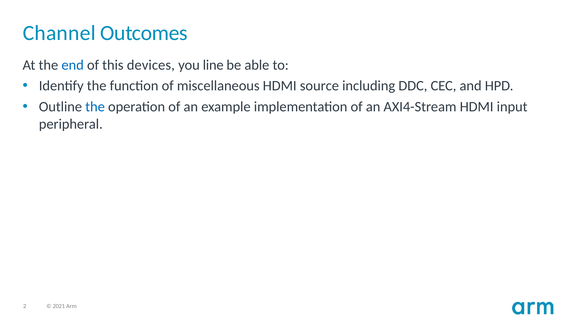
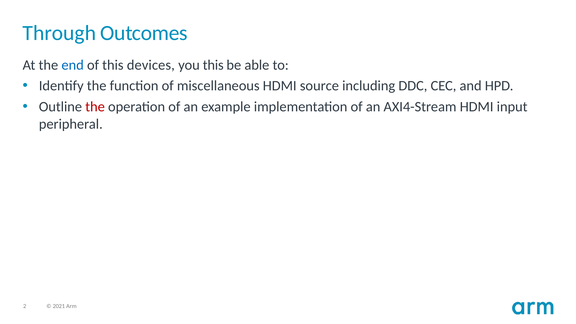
Channel: Channel -> Through (59, 33)
you line: line -> this (213, 65)
the colour: blue -> red (95, 107)
